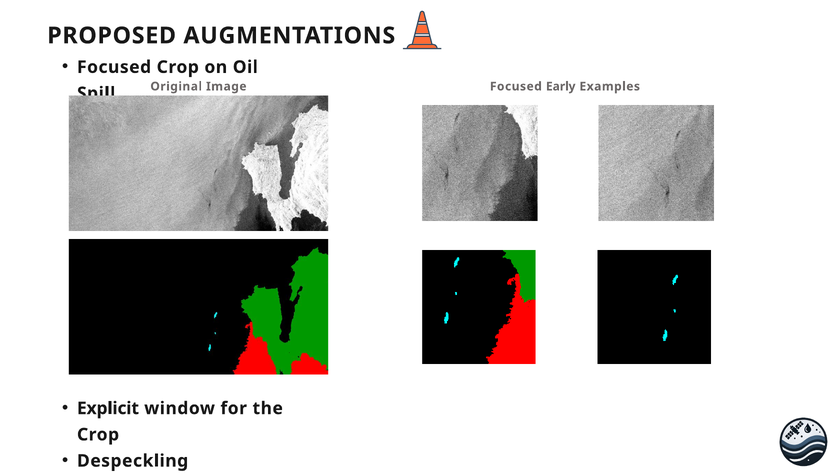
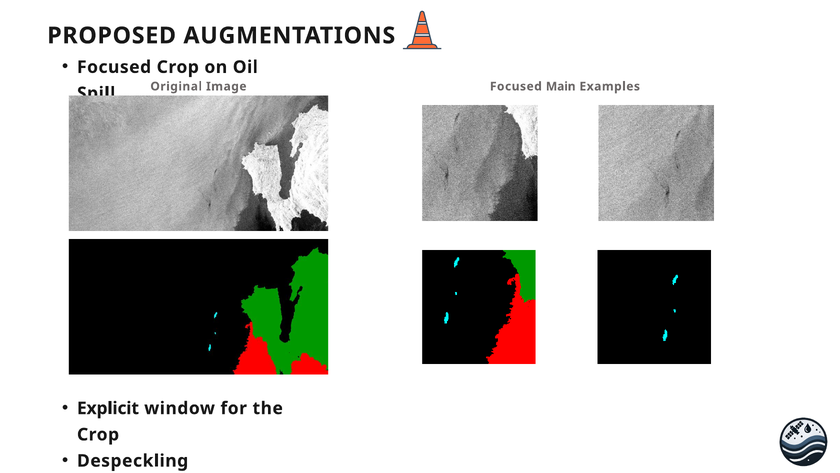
Early: Early -> Main (561, 86)
